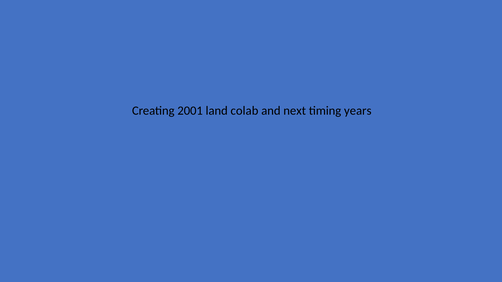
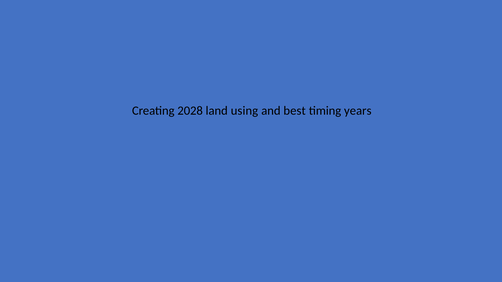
2001: 2001 -> 2028 (190, 111)
colab: colab -> using (244, 111)
next: next -> best (295, 111)
